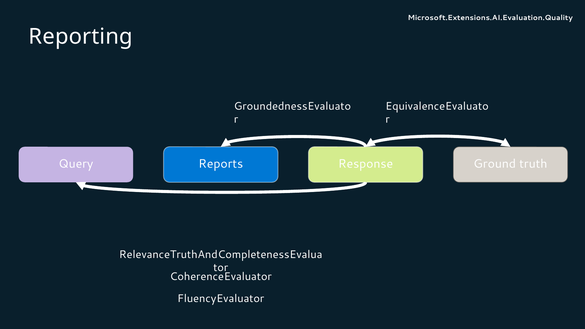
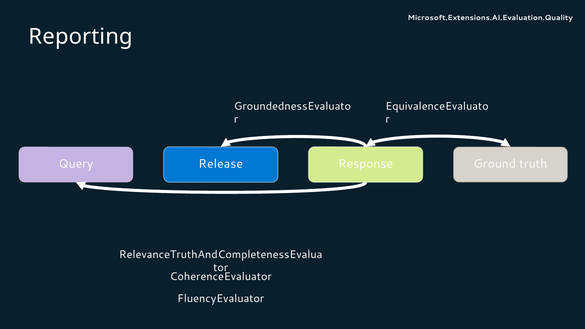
Reports: Reports -> Release (221, 164)
